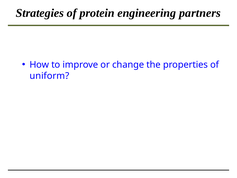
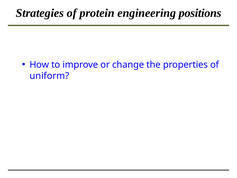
partners: partners -> positions (200, 13)
